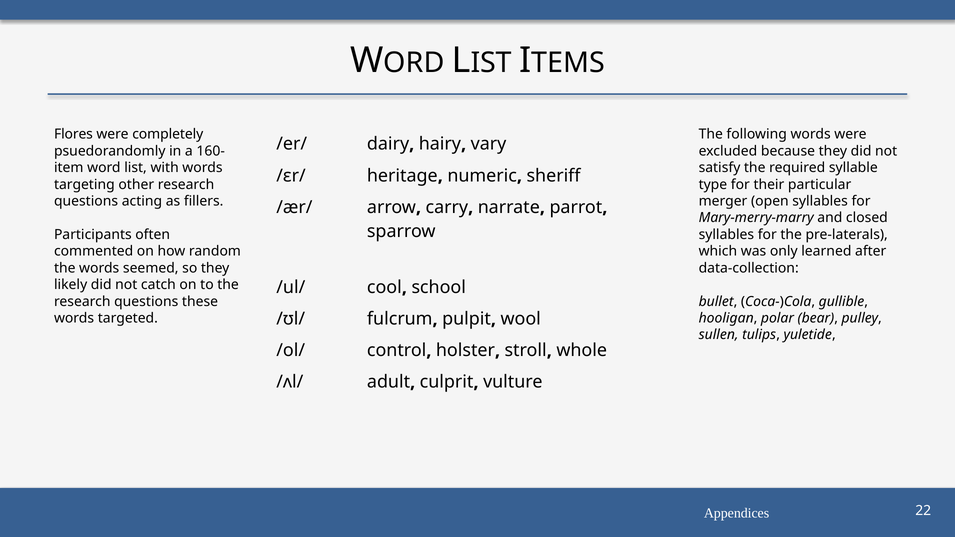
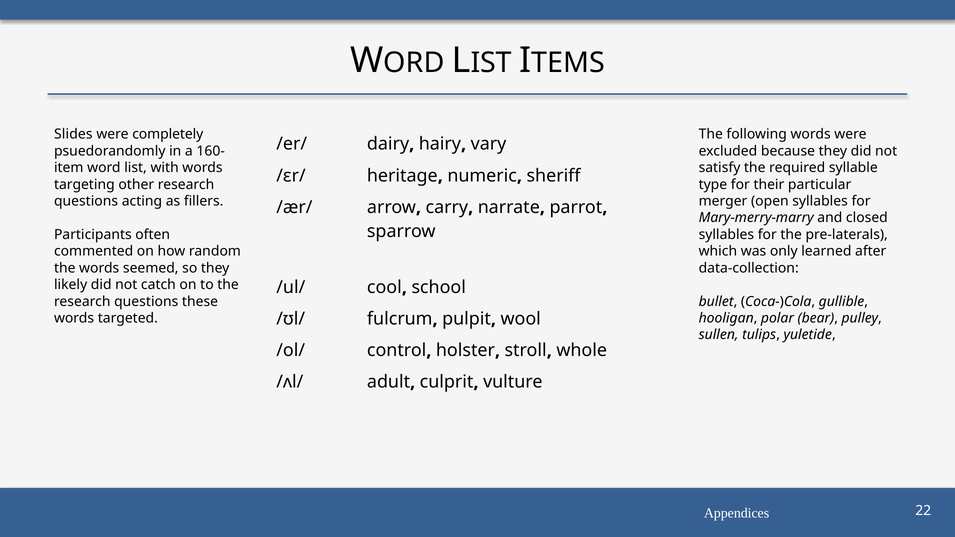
Flores: Flores -> Slides (73, 134)
